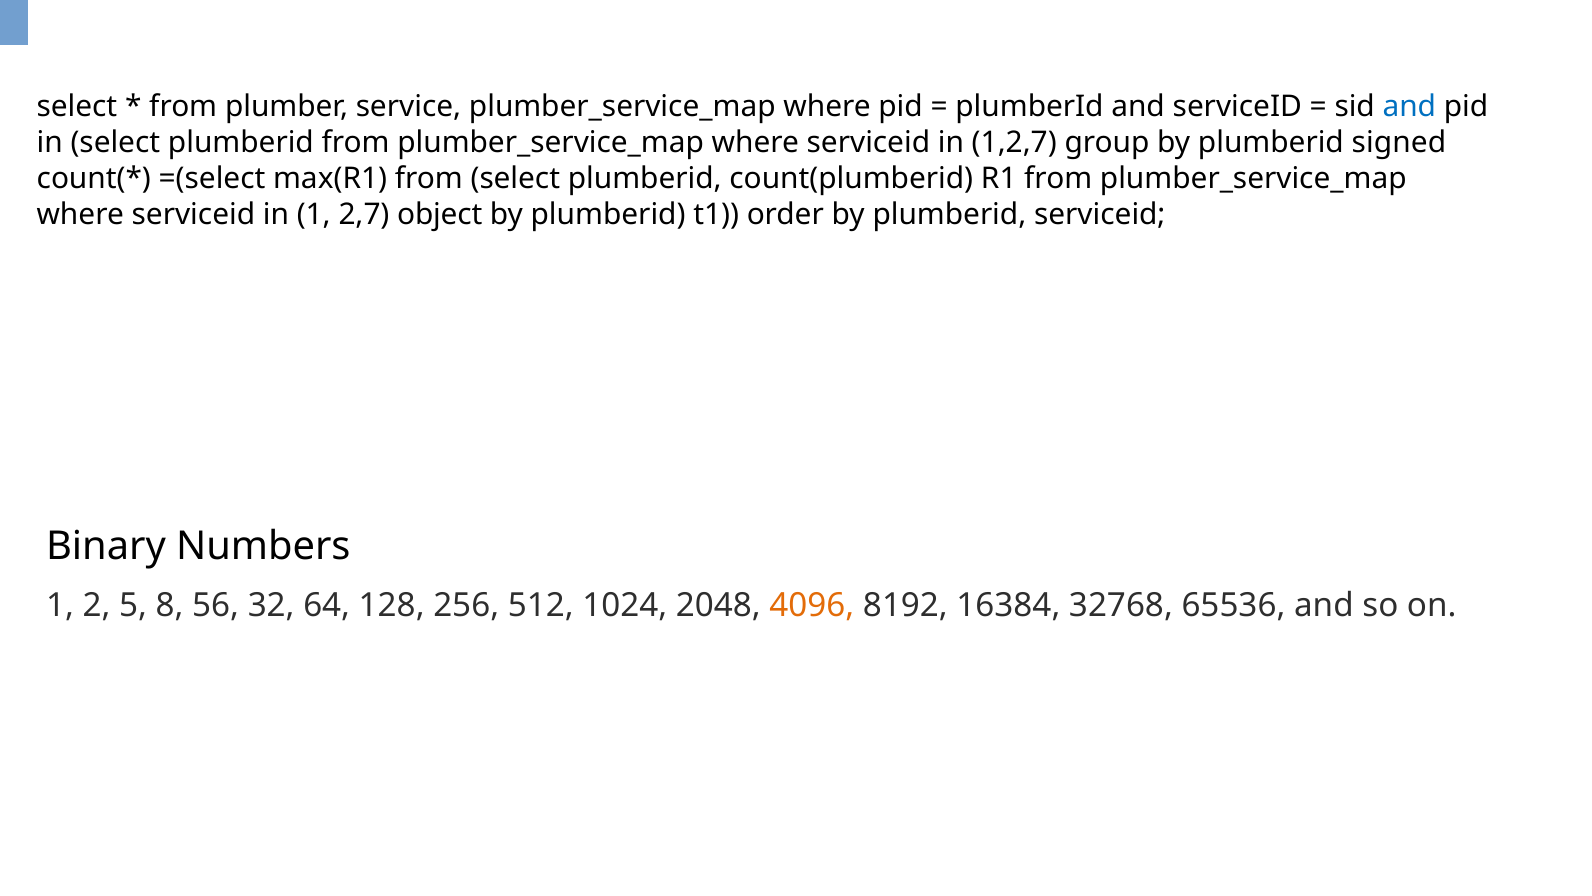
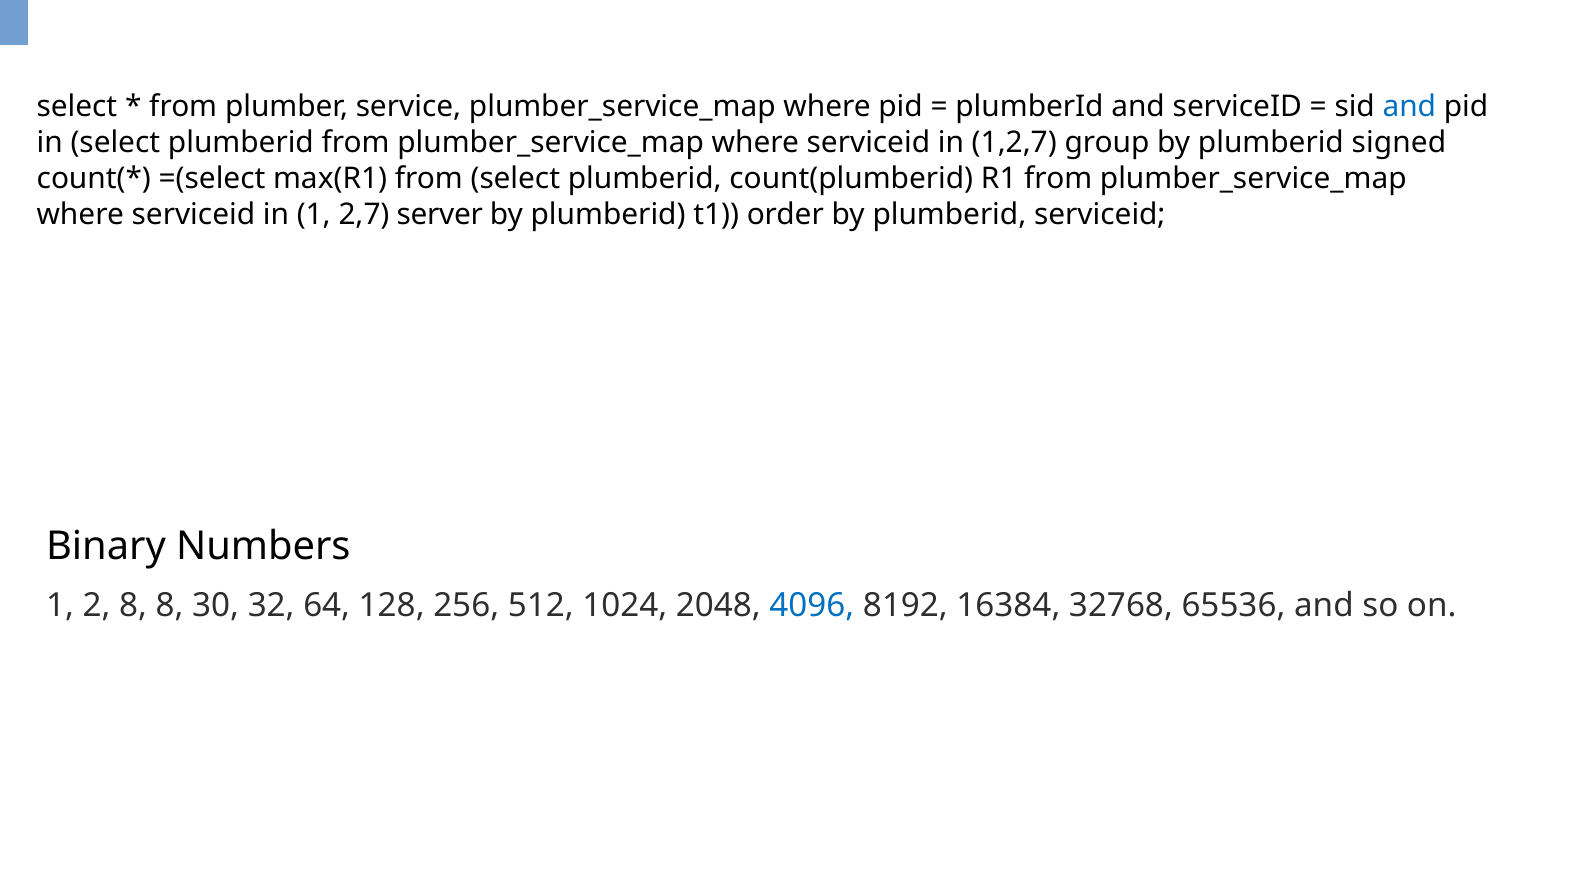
object: object -> server (440, 214)
2 5: 5 -> 8 (133, 605)
56: 56 -> 30 (216, 605)
4096 colour: orange -> blue (812, 605)
